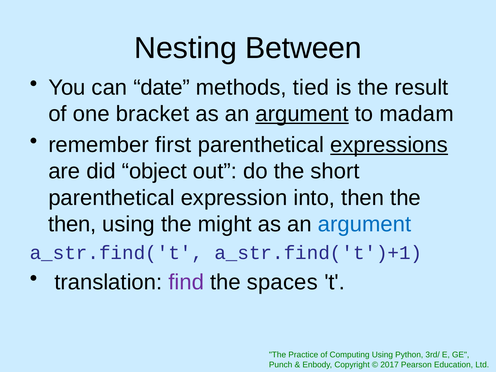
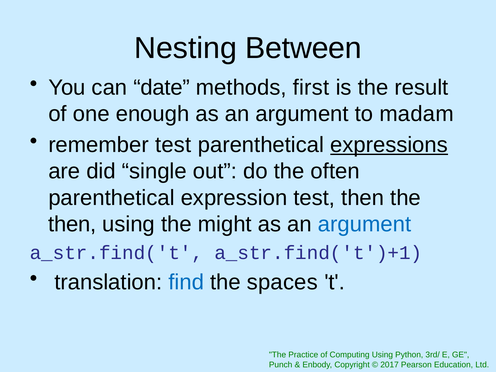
tied: tied -> first (311, 88)
bracket: bracket -> enough (153, 114)
argument underline: present -> none (302, 114)
remember first: first -> test (173, 145)
object: object -> single (154, 171)
short: short -> often (335, 171)
expression into: into -> test (314, 198)
find colour: purple -> blue (186, 282)
